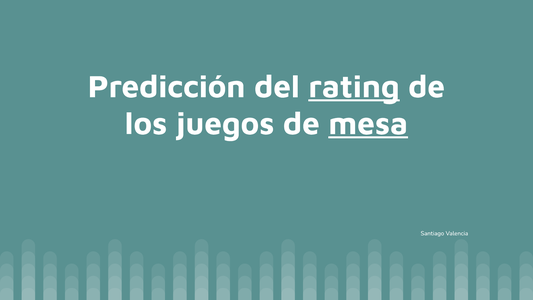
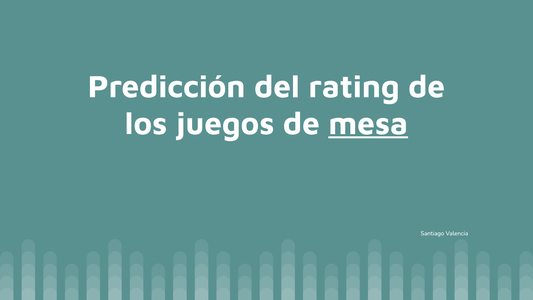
rating underline: present -> none (354, 87)
